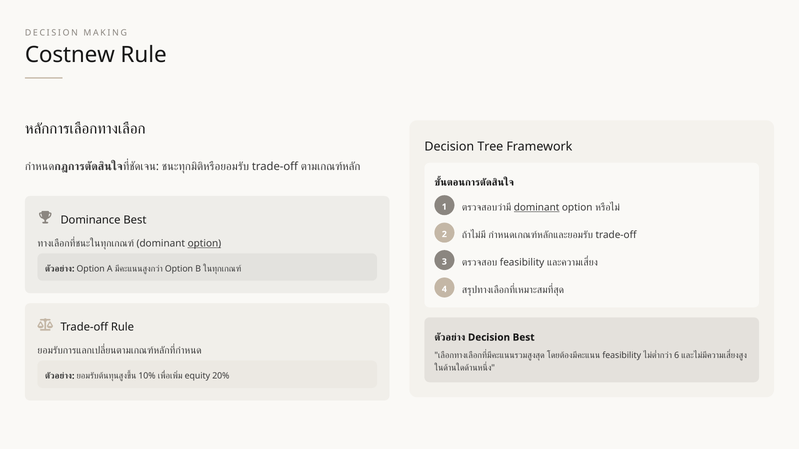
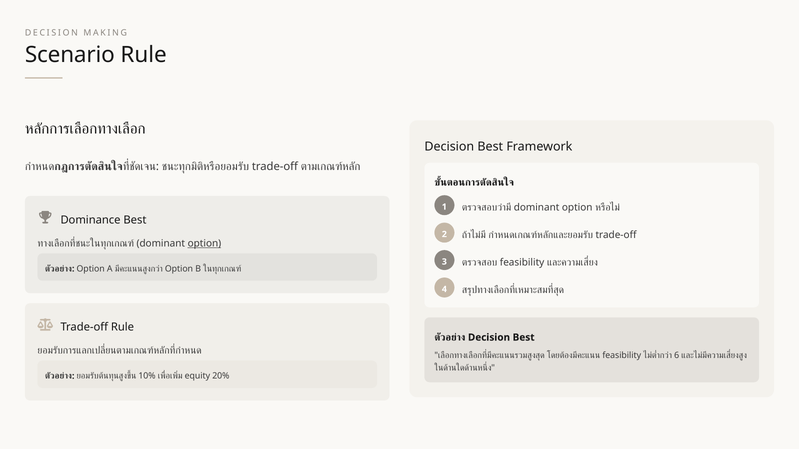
Costnew: Costnew -> Scenario (70, 55)
Tree: Tree -> Best (490, 147)
dominant underline: present -> none (537, 208)
